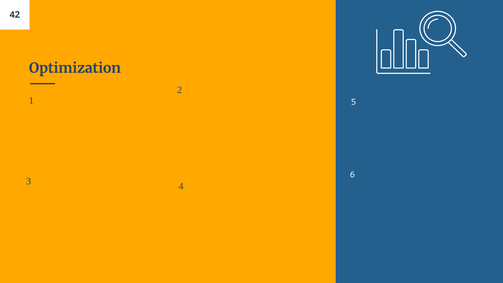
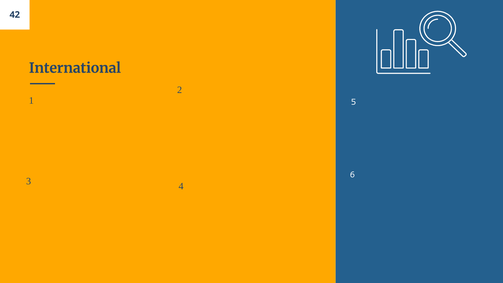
Optimization: Optimization -> International (75, 68)
